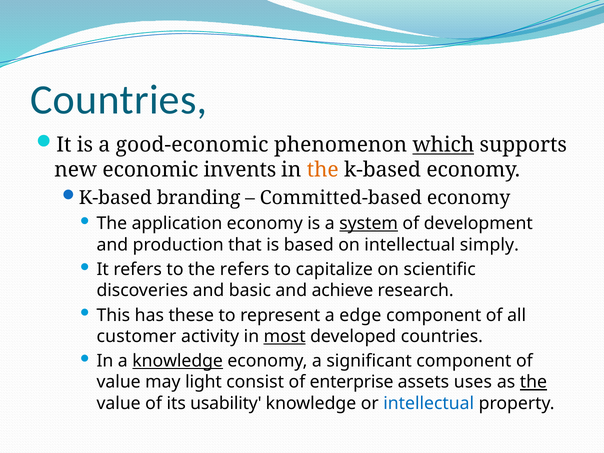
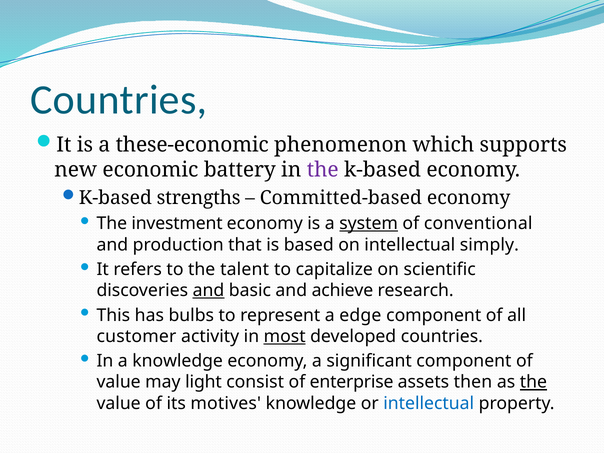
good-economic: good-economic -> these-economic (192, 145)
which underline: present -> none (443, 145)
invents: invents -> battery (240, 170)
the colour: orange -> purple (323, 170)
branding: branding -> strengths (199, 198)
application: application -> investment (177, 224)
development: development -> conventional (478, 224)
the refers: refers -> talent (245, 269)
and underline: none -> present (208, 291)
these: these -> bulbs (191, 315)
knowledge underline: present -> none (178, 361)
uses: uses -> then (473, 382)
usability: usability -> motives (226, 403)
